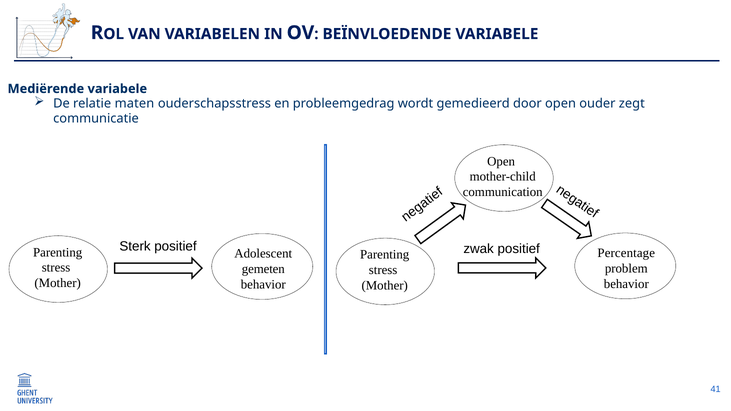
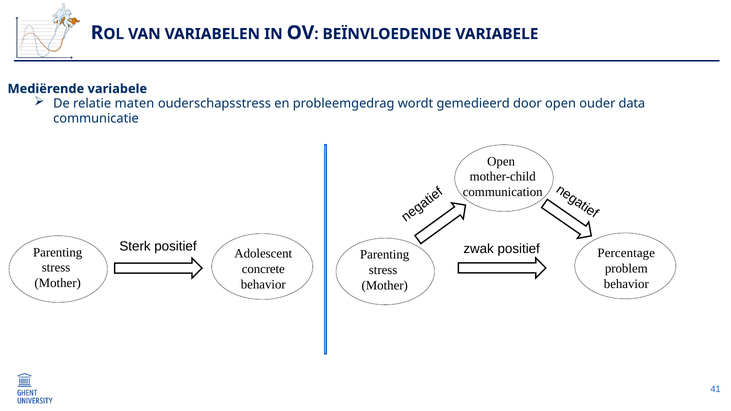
zegt: zegt -> data (632, 104)
gemeten: gemeten -> concrete (263, 269)
